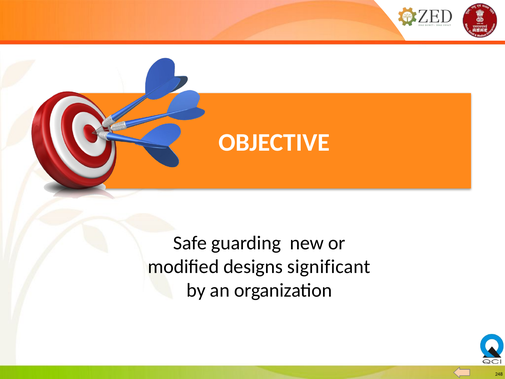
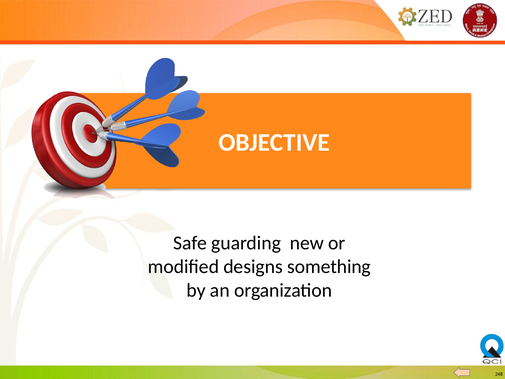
significant: significant -> something (329, 267)
